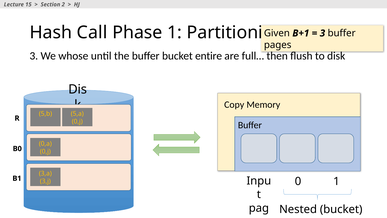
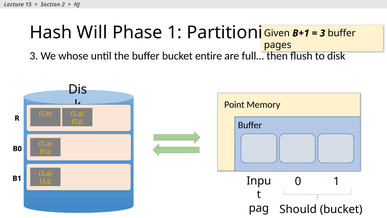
Call: Call -> Will (92, 33)
Copy: Copy -> Point (234, 104)
Nested: Nested -> Should (298, 209)
